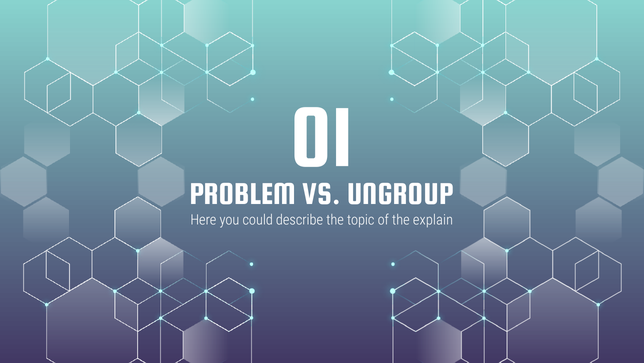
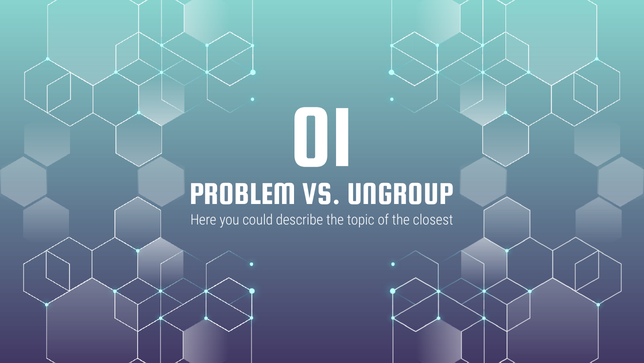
explain: explain -> closest (433, 220)
